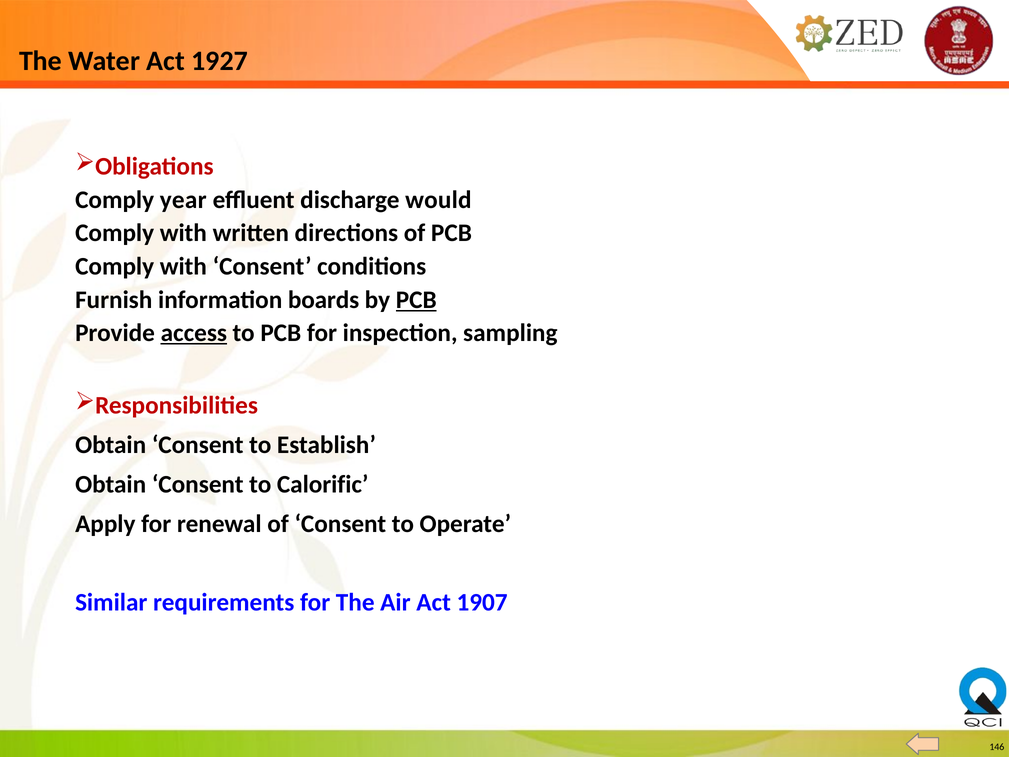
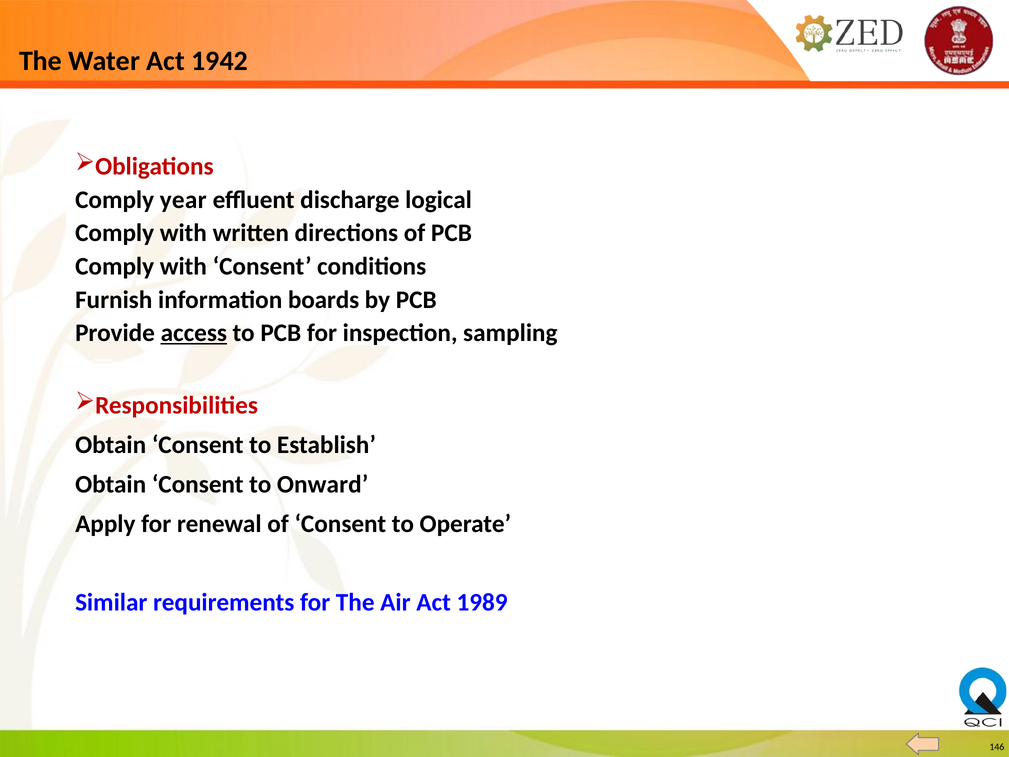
1927: 1927 -> 1942 (220, 61)
would: would -> logical (439, 200)
PCB underline: present -> none (416, 300)
Calorific: Calorific -> Onward (323, 484)
1907: 1907 -> 1989 (482, 602)
